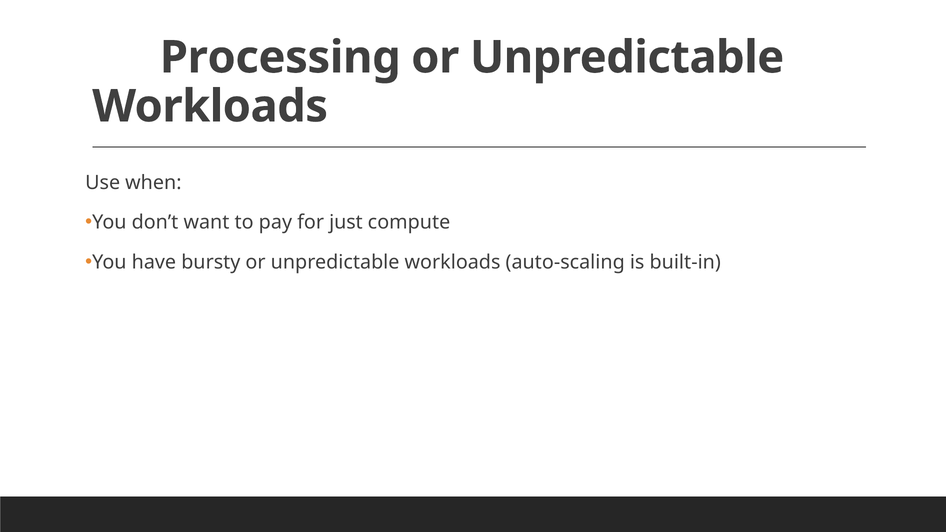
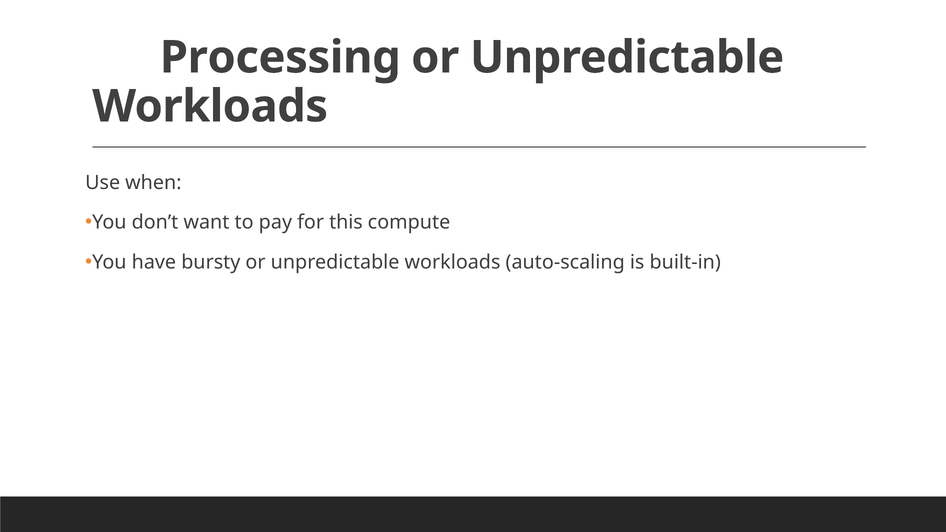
just: just -> this (346, 222)
